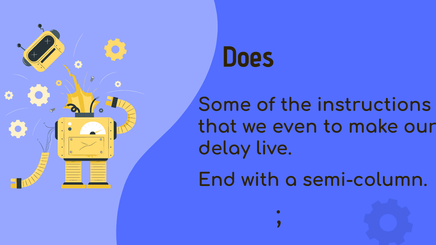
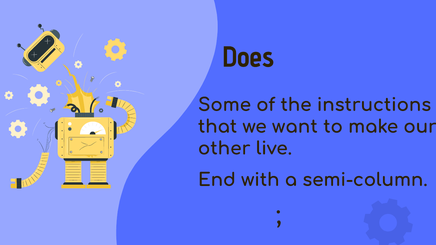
even: even -> want (295, 127)
delay: delay -> other (224, 149)
